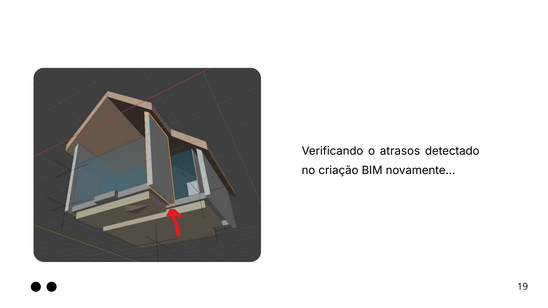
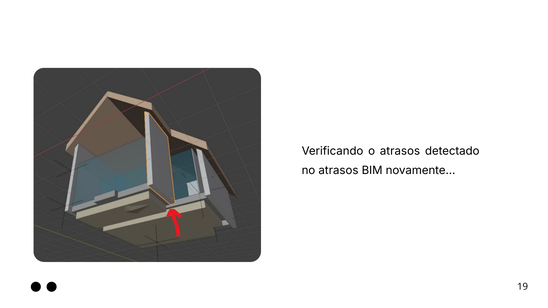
no criação: criação -> atrasos (338, 170)
